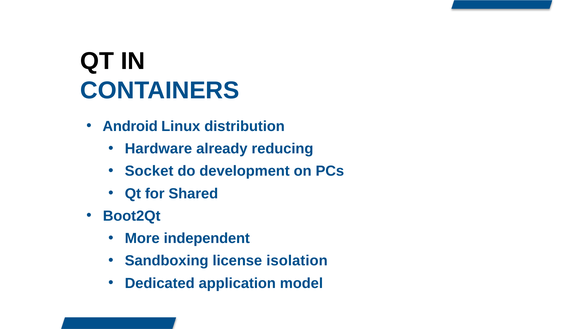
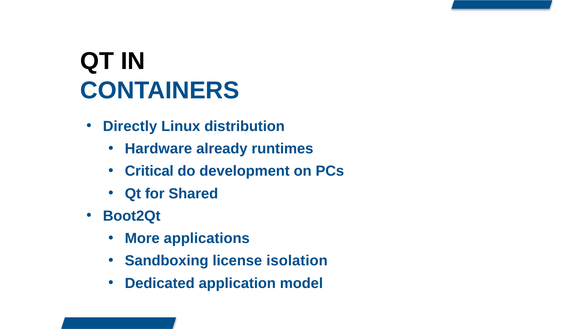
Android: Android -> Directly (130, 126)
reducing: reducing -> runtimes (282, 149)
Socket: Socket -> Critical (149, 171)
independent: independent -> applications (207, 238)
